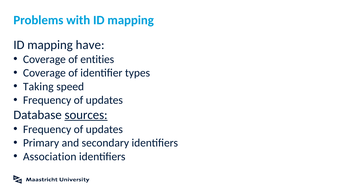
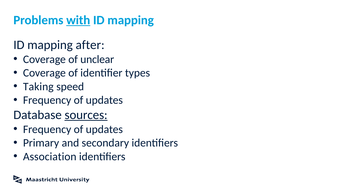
with underline: none -> present (78, 20)
have: have -> after (90, 45)
entities: entities -> unclear (97, 59)
